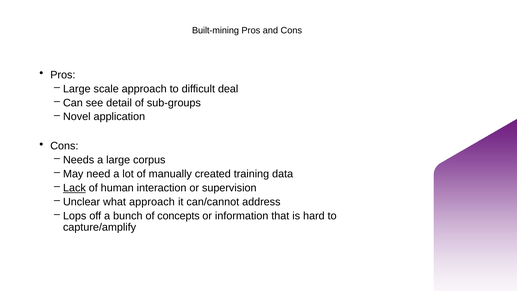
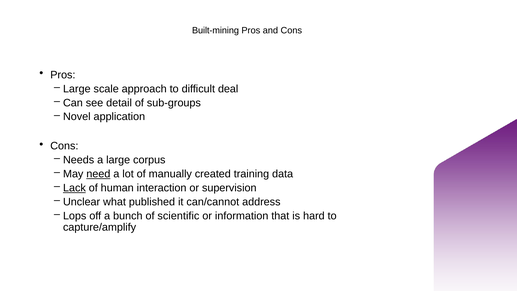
need underline: none -> present (98, 174)
what approach: approach -> published (152, 202)
concepts: concepts -> scientific (178, 216)
